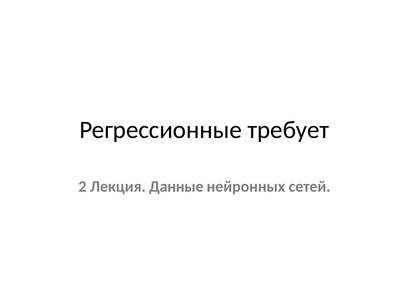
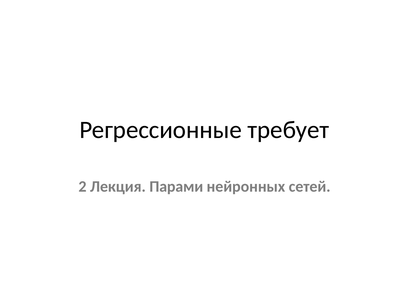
Данные: Данные -> Парами (176, 186)
